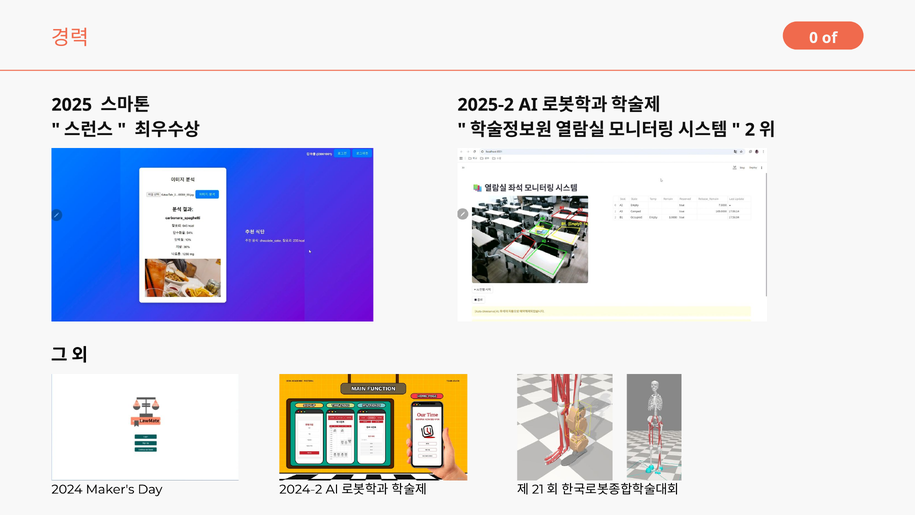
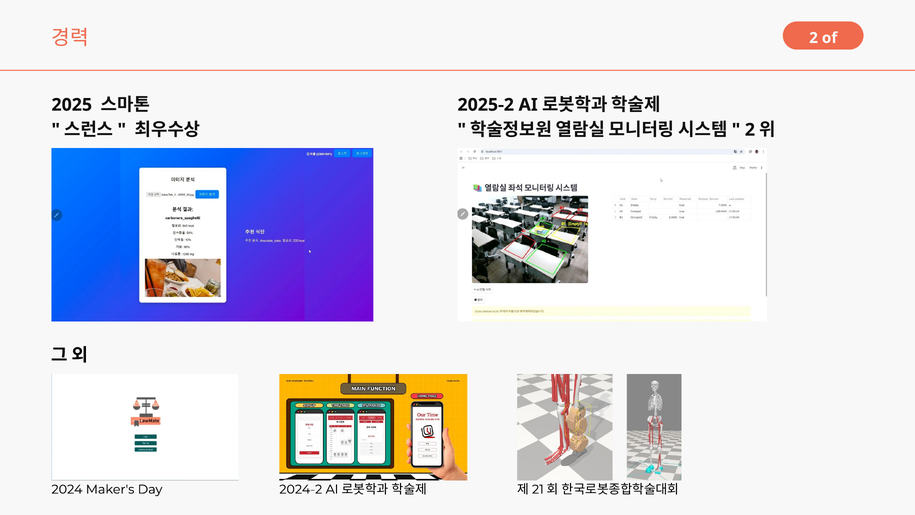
0: 0 -> 2 (814, 38)
